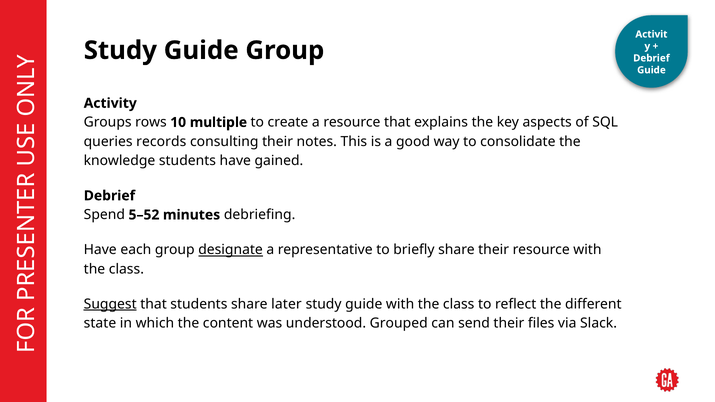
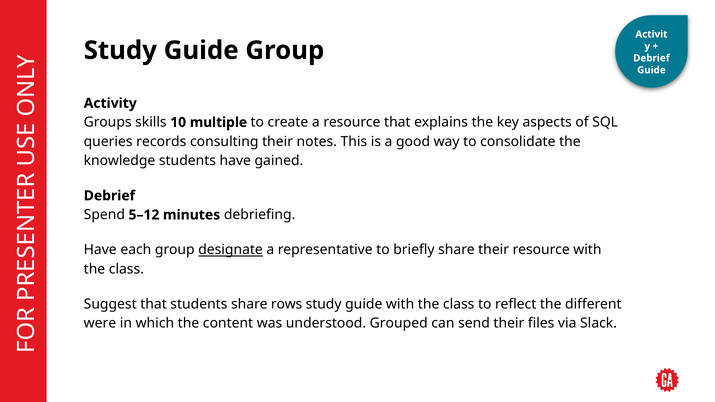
rows: rows -> skills (151, 122)
5–52: 5–52 -> 5–12 (144, 215)
Suggest underline: present -> none (110, 304)
later: later -> rows (287, 304)
state: state -> were (100, 323)
